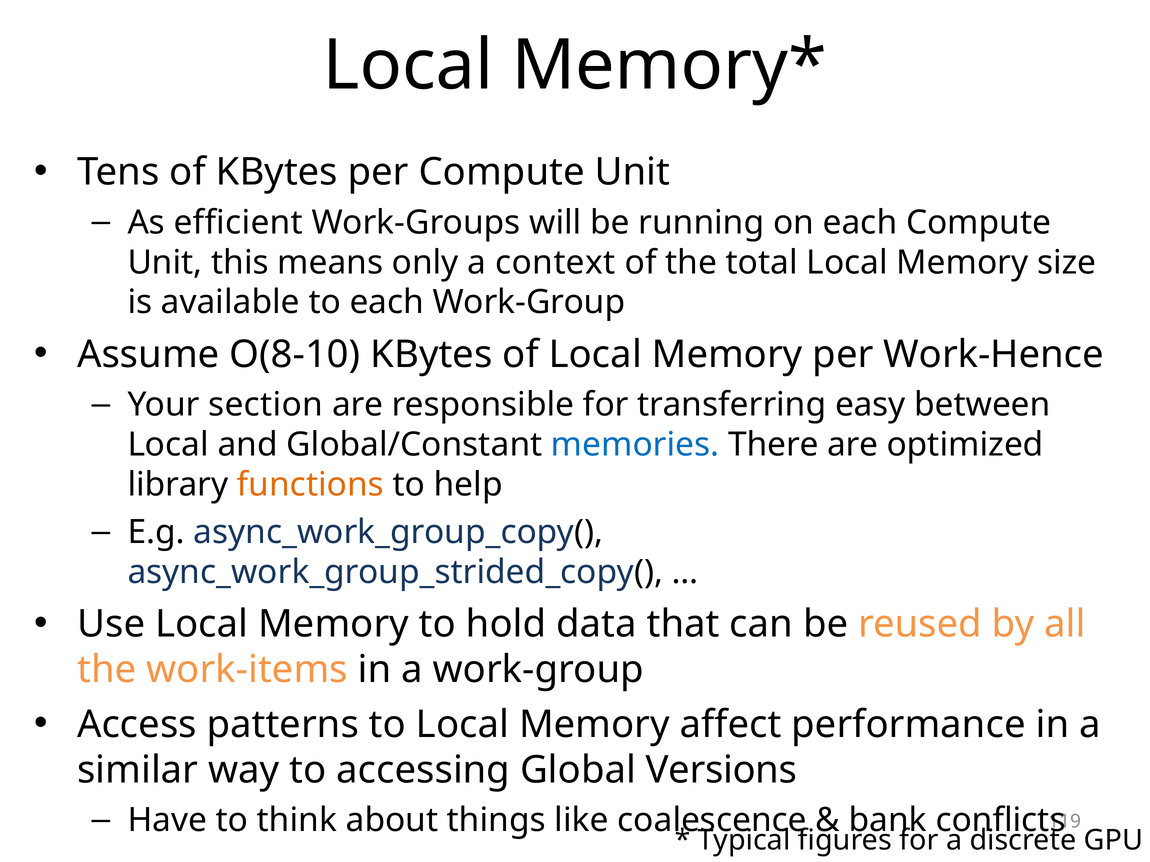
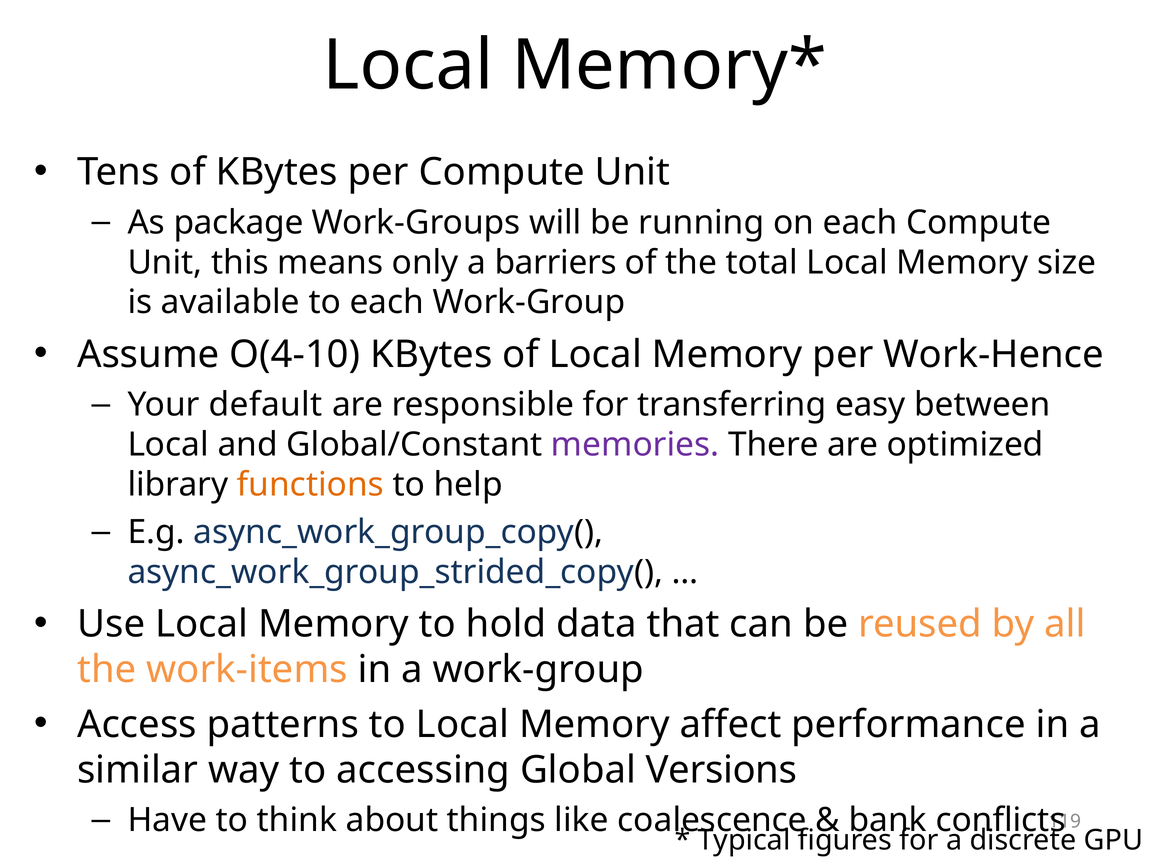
efficient: efficient -> package (239, 223)
context: context -> barriers (556, 263)
O(8-10: O(8-10 -> O(4-10 (295, 355)
section: section -> default (266, 405)
memories colour: blue -> purple (635, 445)
